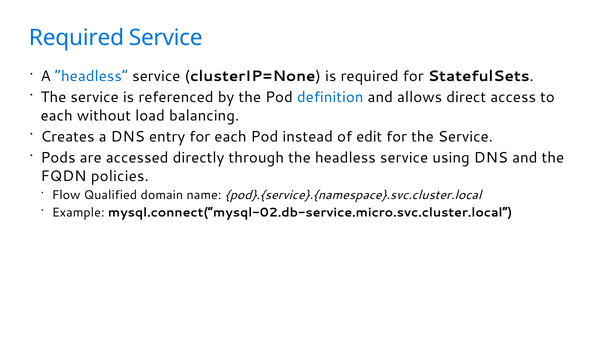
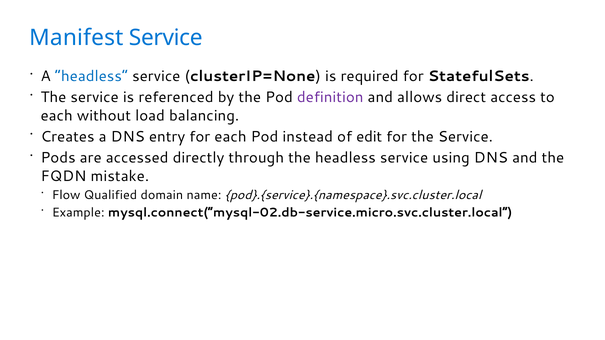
Required: Required -> Manifest (76, 38)
definition colour: blue -> purple (330, 98)
policies: policies -> mistake (120, 176)
